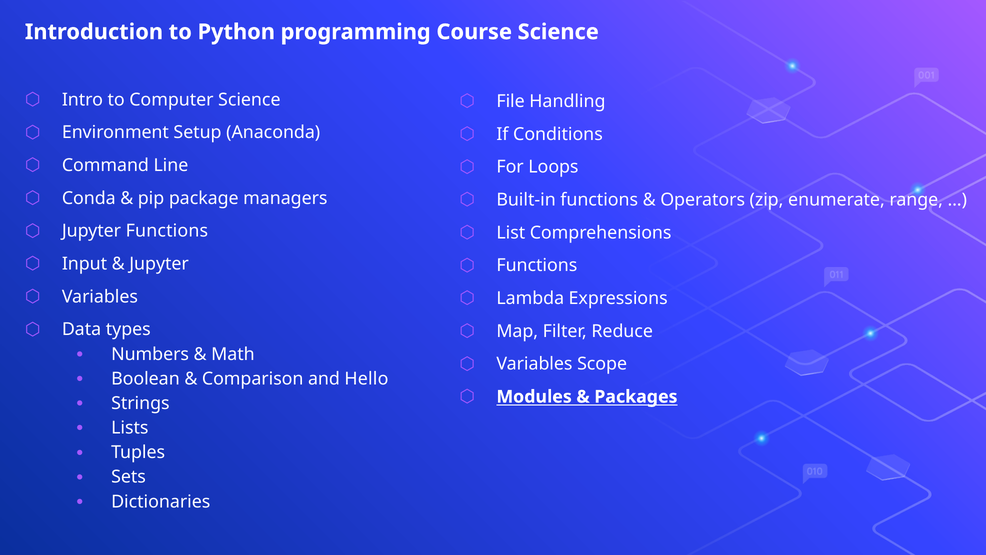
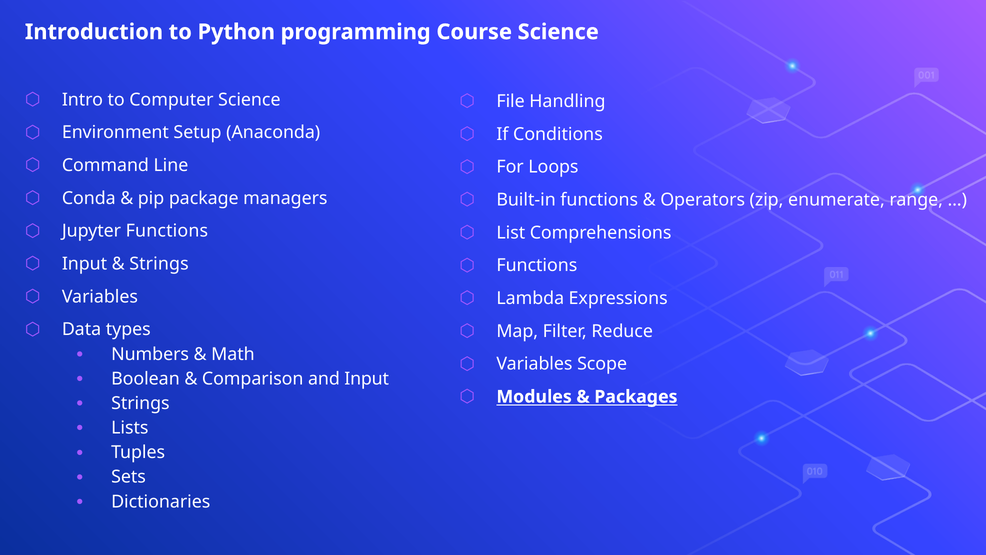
Jupyter: Jupyter -> Strings (159, 264)
and Hello: Hello -> Input (367, 378)
